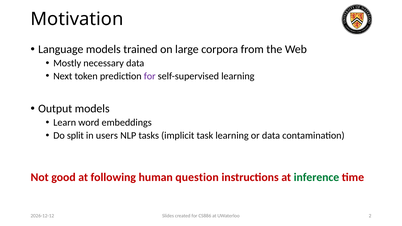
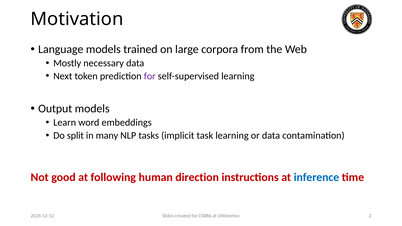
users: users -> many (107, 136)
question: question -> direction (197, 177)
inference colour: green -> blue (316, 177)
